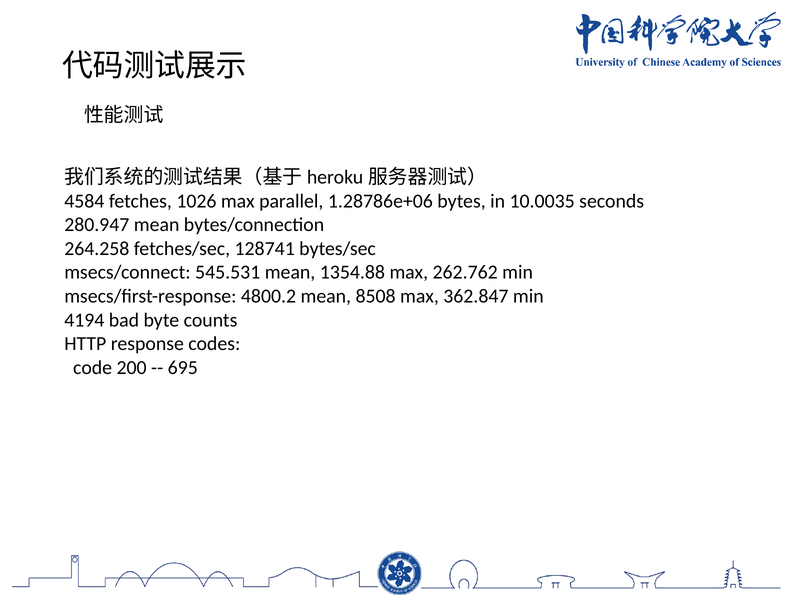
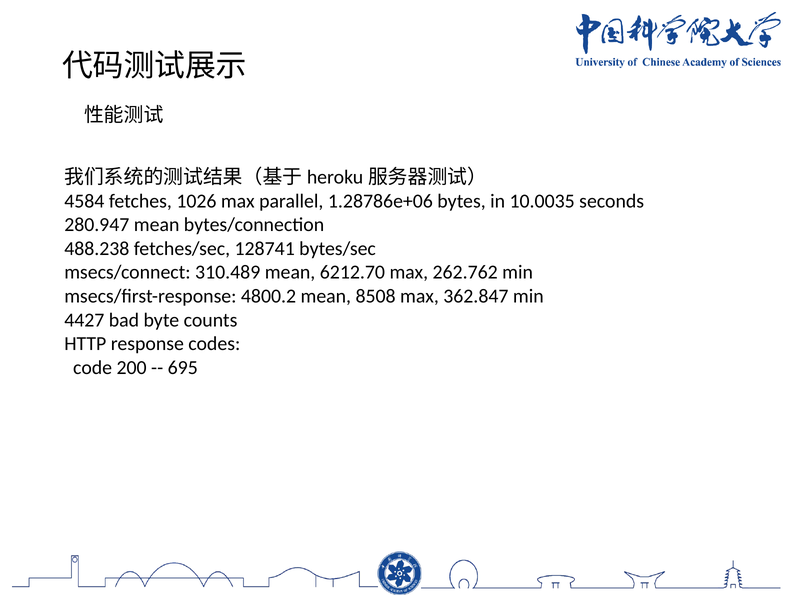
264.258: 264.258 -> 488.238 (97, 249)
545.531: 545.531 -> 310.489 (228, 272)
1354.88: 1354.88 -> 6212.70 (352, 272)
4194: 4194 -> 4427 (84, 320)
